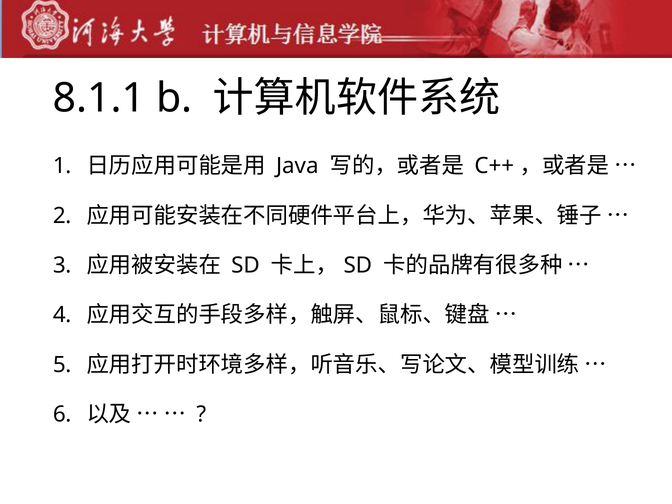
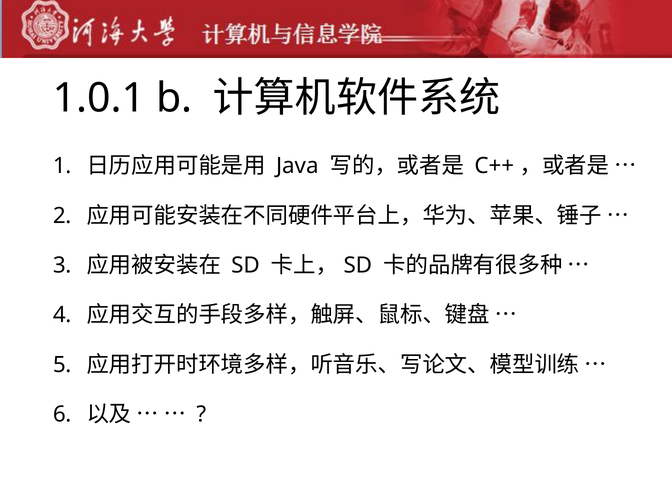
8.1.1: 8.1.1 -> 1.0.1 (99, 98)
